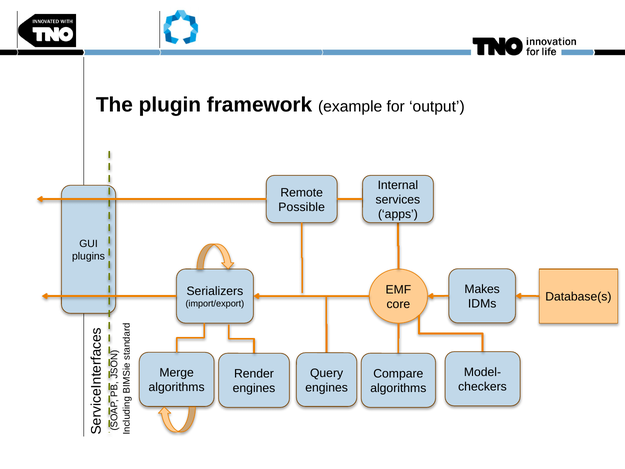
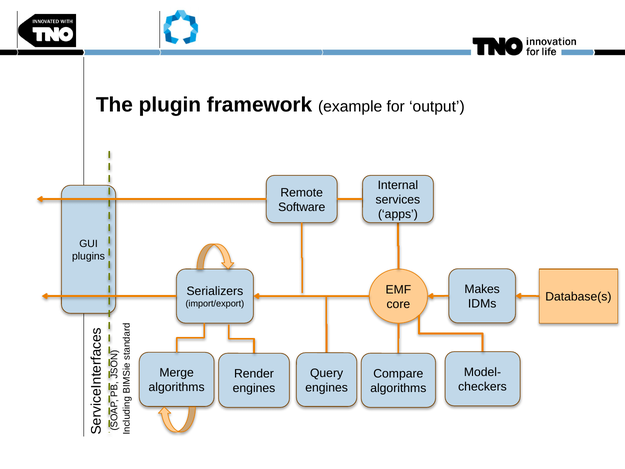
Possible: Possible -> Software (302, 207)
